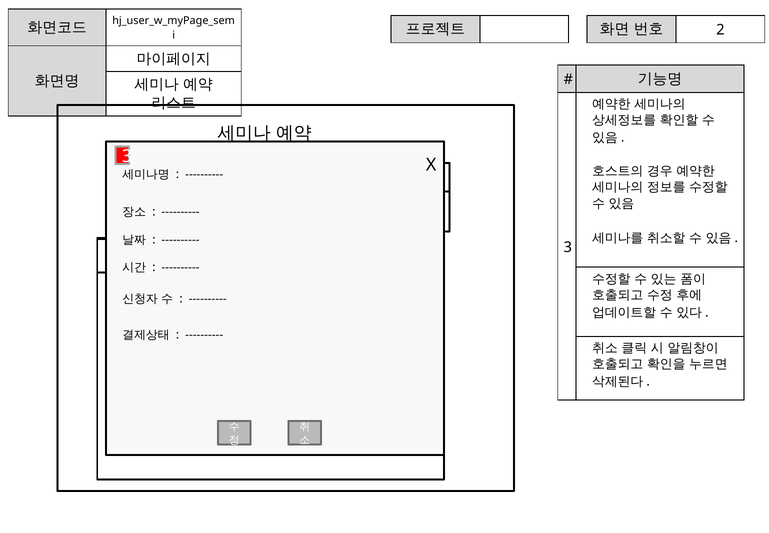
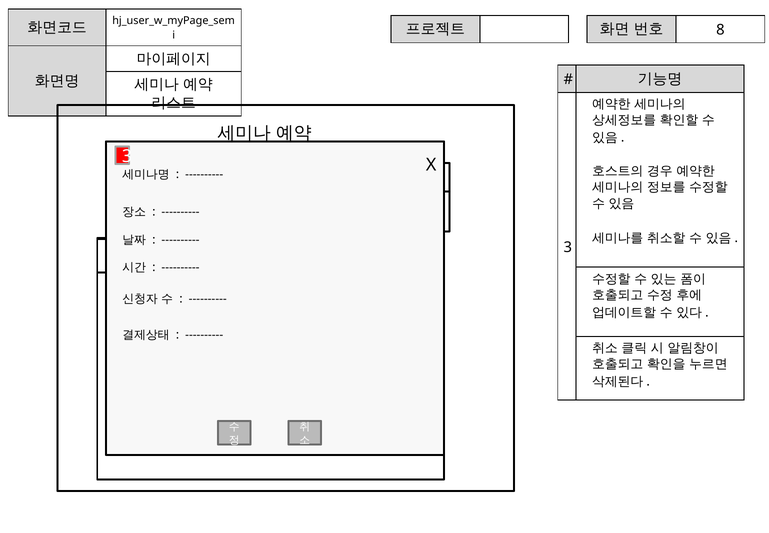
2: 2 -> 8 (720, 30)
